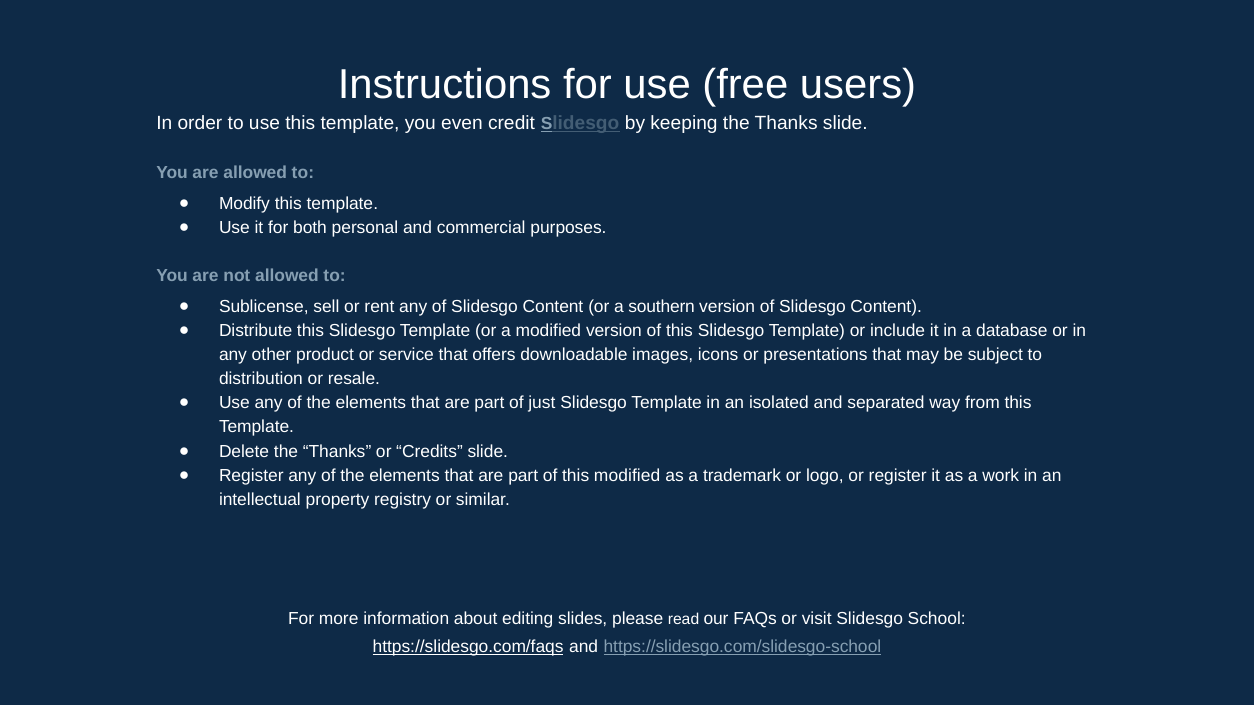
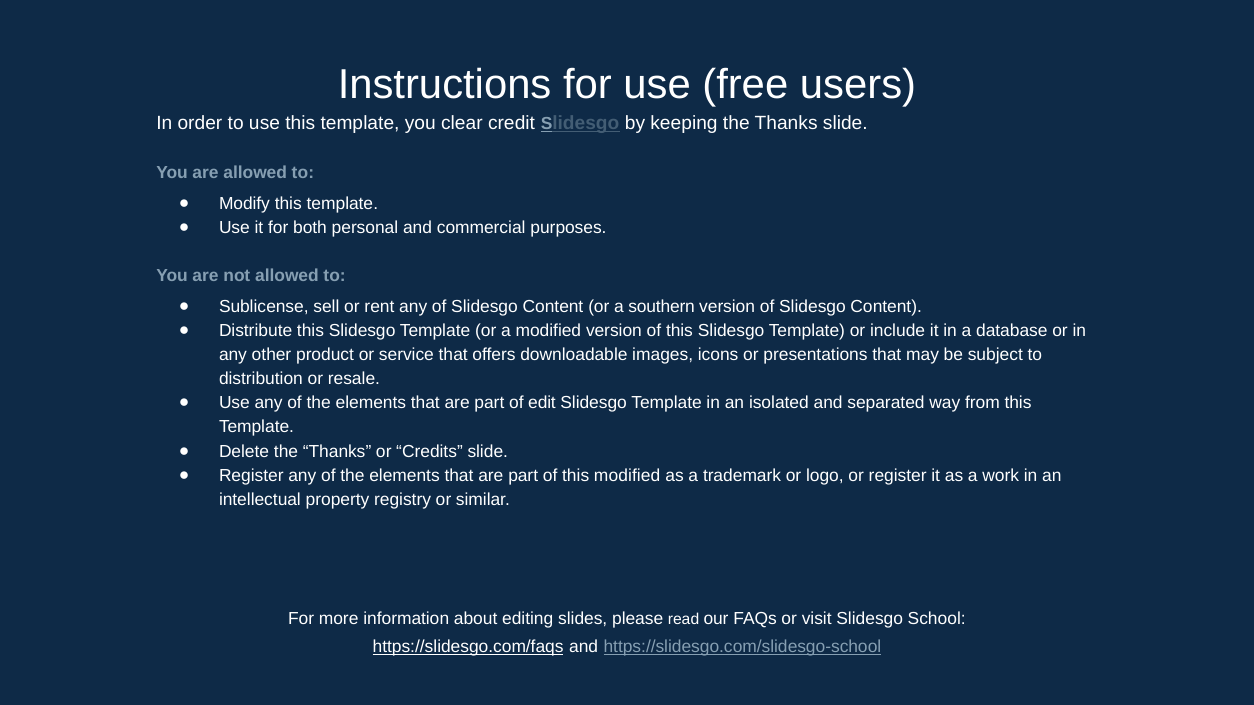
even: even -> clear (462, 123)
just: just -> edit (542, 403)
